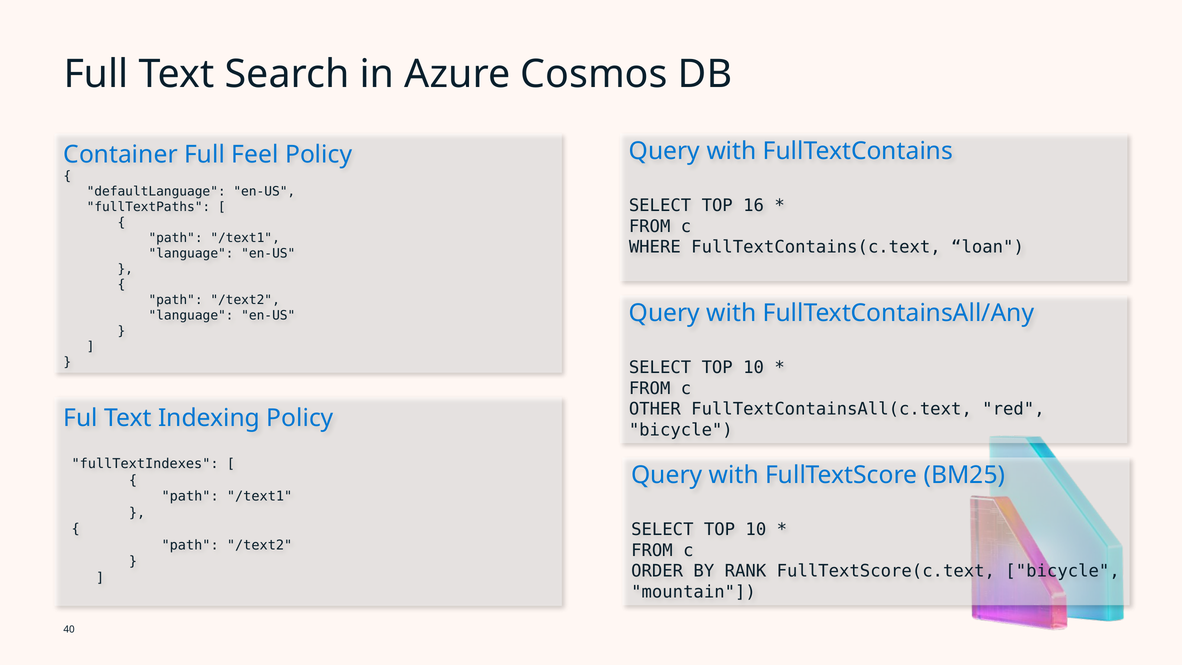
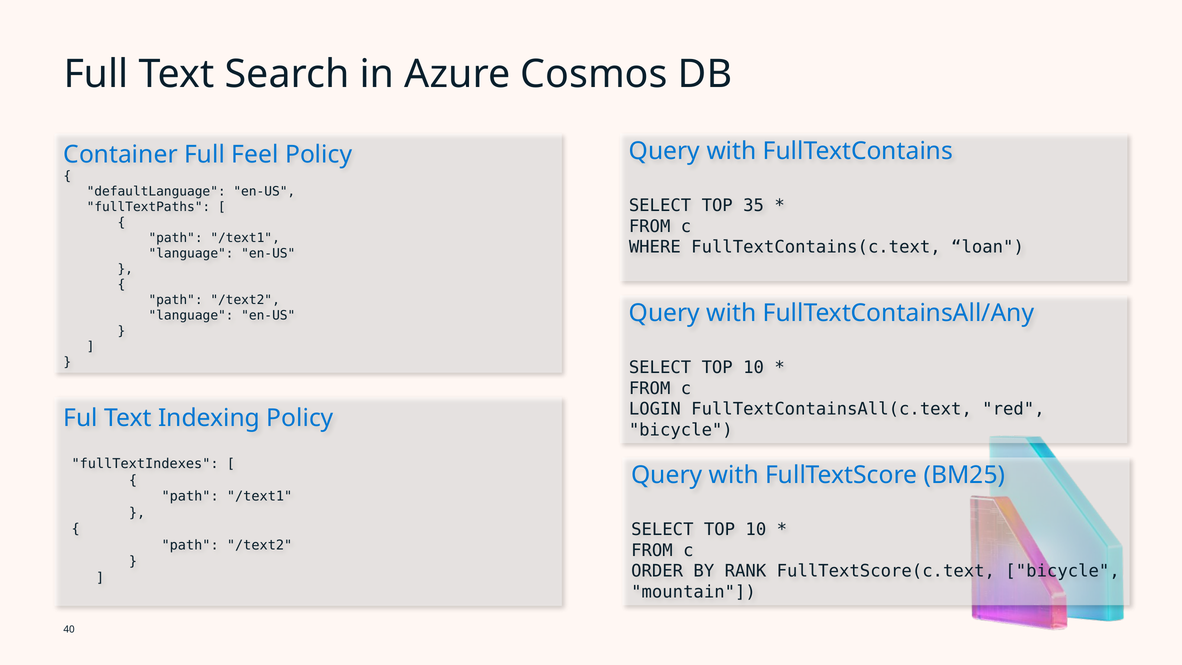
16: 16 -> 35 (754, 206)
OTHER: OTHER -> LOGIN (655, 409)
